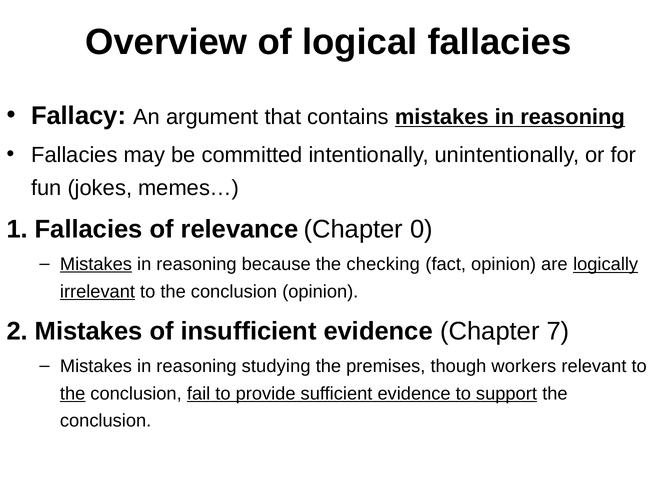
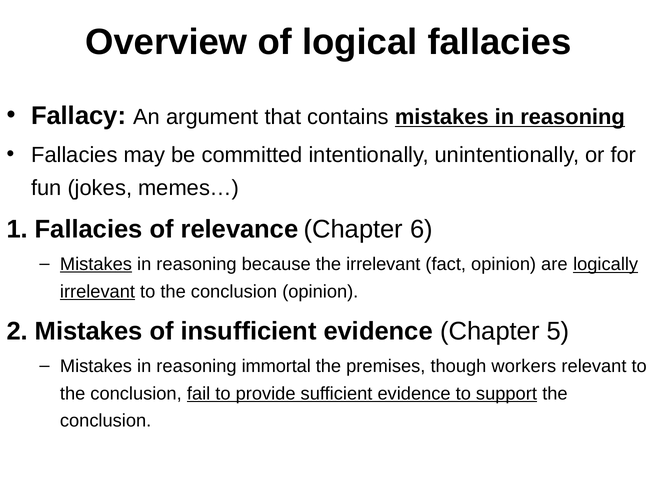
0: 0 -> 6 (421, 229)
the checking: checking -> irrelevant (383, 264)
7: 7 -> 5 (558, 331)
studying: studying -> immortal (276, 366)
the underline: present -> none (73, 393)
